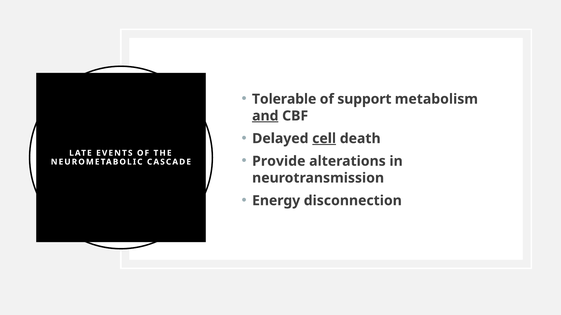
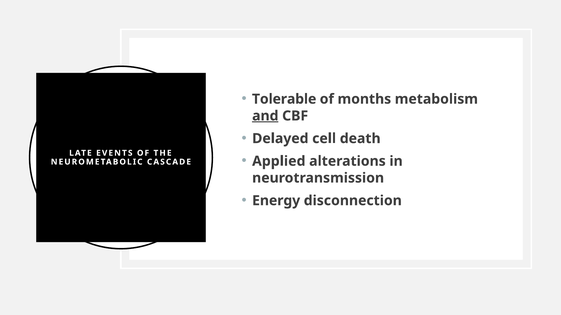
support: support -> months (364, 99)
cell underline: present -> none (324, 139)
Provide: Provide -> Applied (279, 161)
